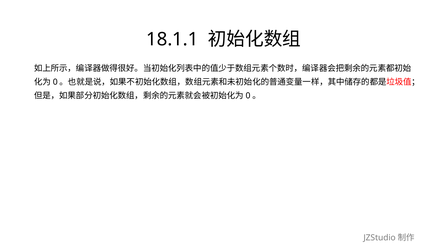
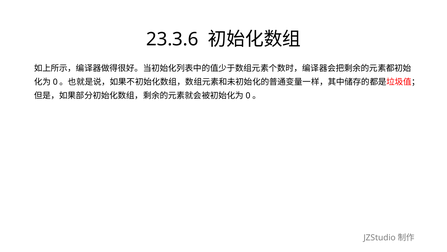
18.1.1: 18.1.1 -> 23.3.6 (172, 39)
